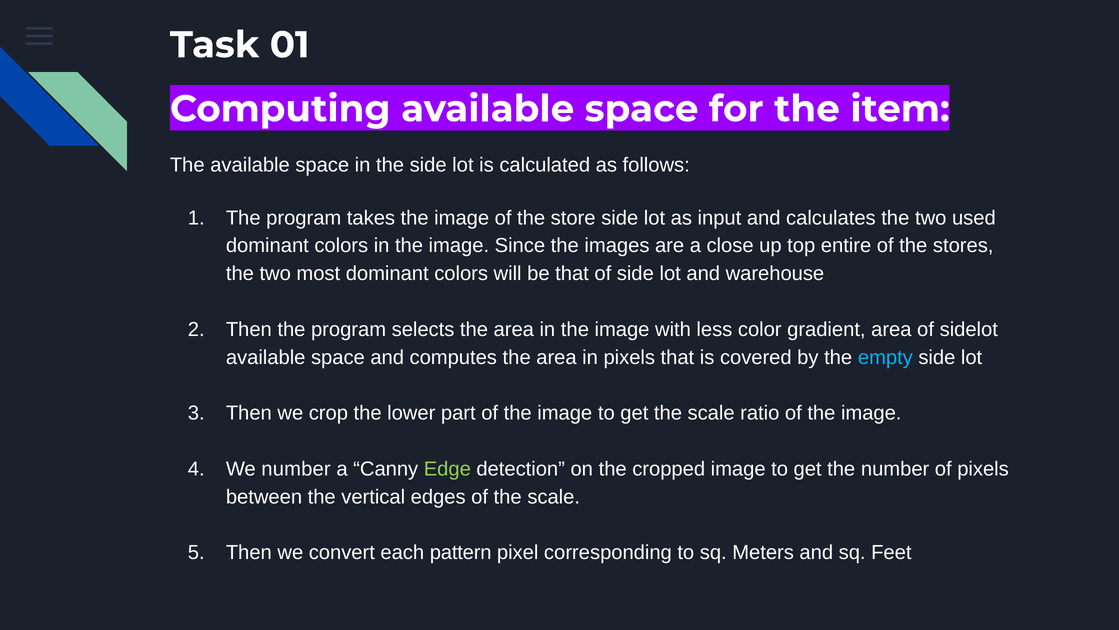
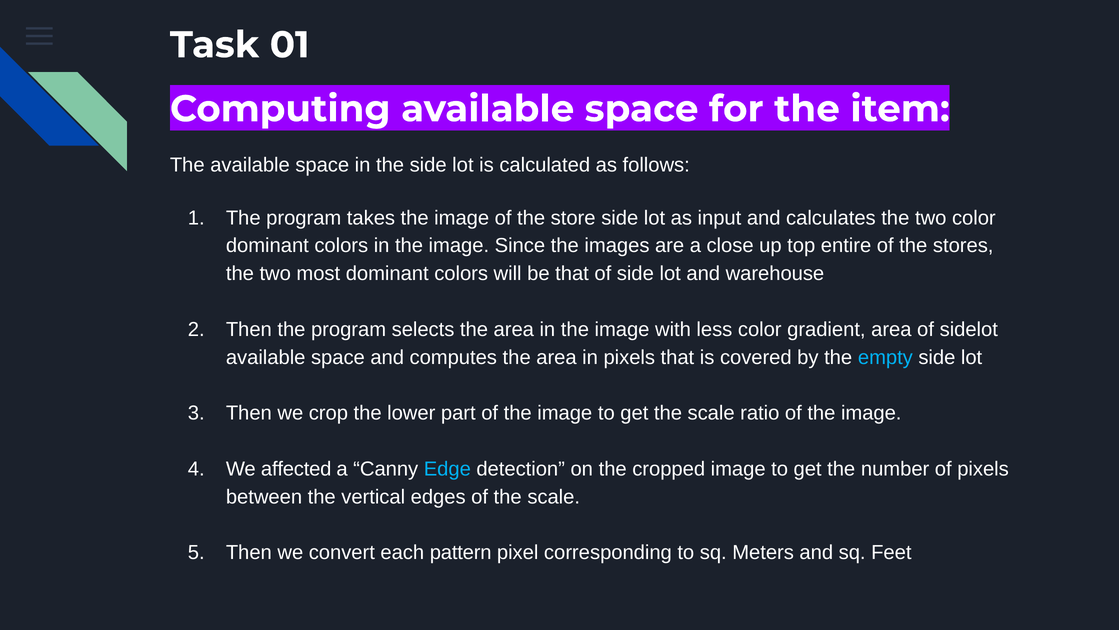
two used: used -> color (974, 218)
We number: number -> affected (296, 469)
Edge colour: light green -> light blue (447, 469)
